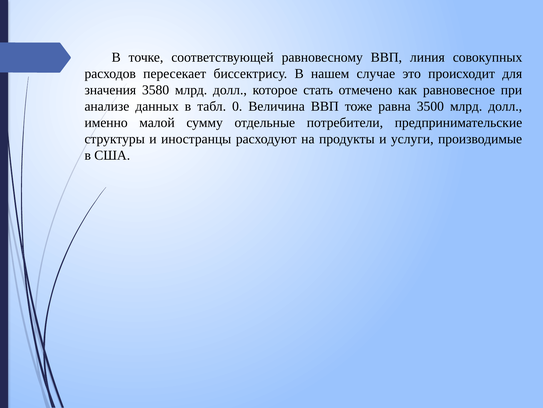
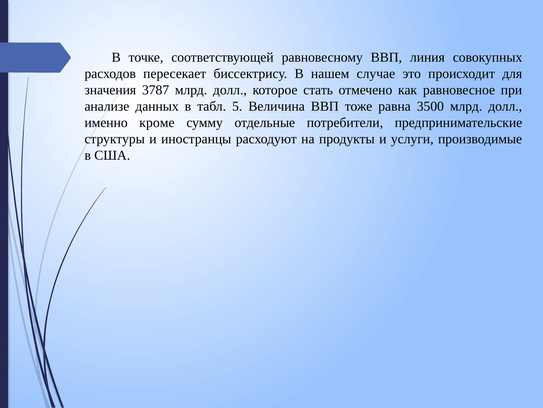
3580: 3580 -> 3787 (156, 90)
0: 0 -> 5 (237, 106)
малой: малой -> кроме (157, 122)
